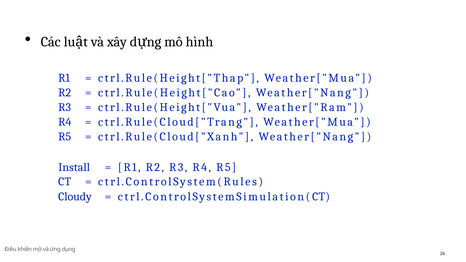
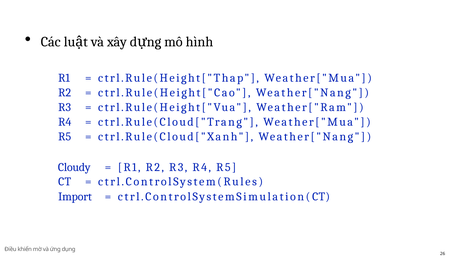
Install: Install -> Cloudy (74, 167)
Cloudy: Cloudy -> Import (75, 197)
